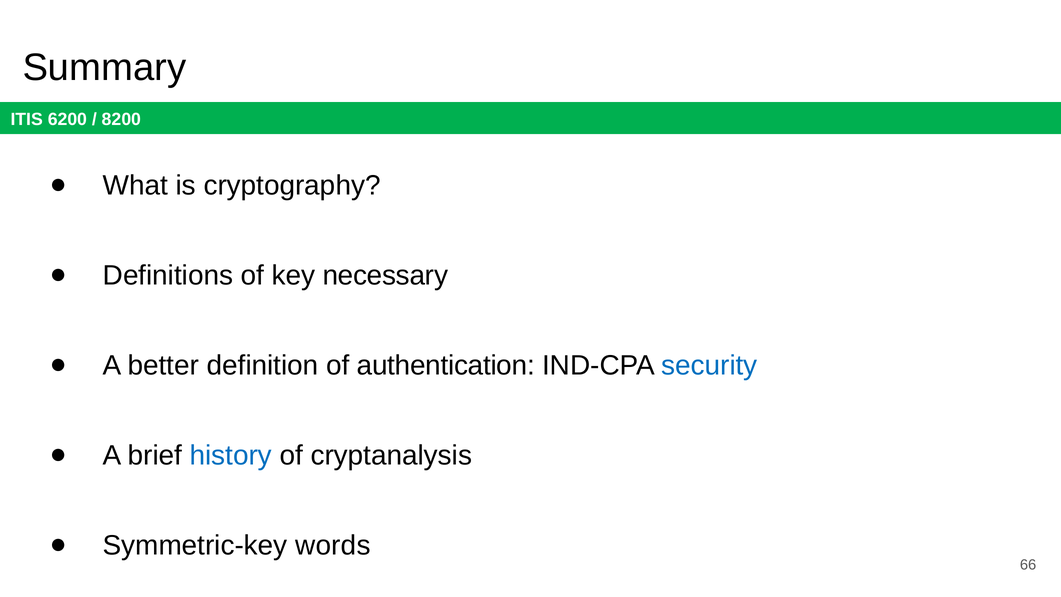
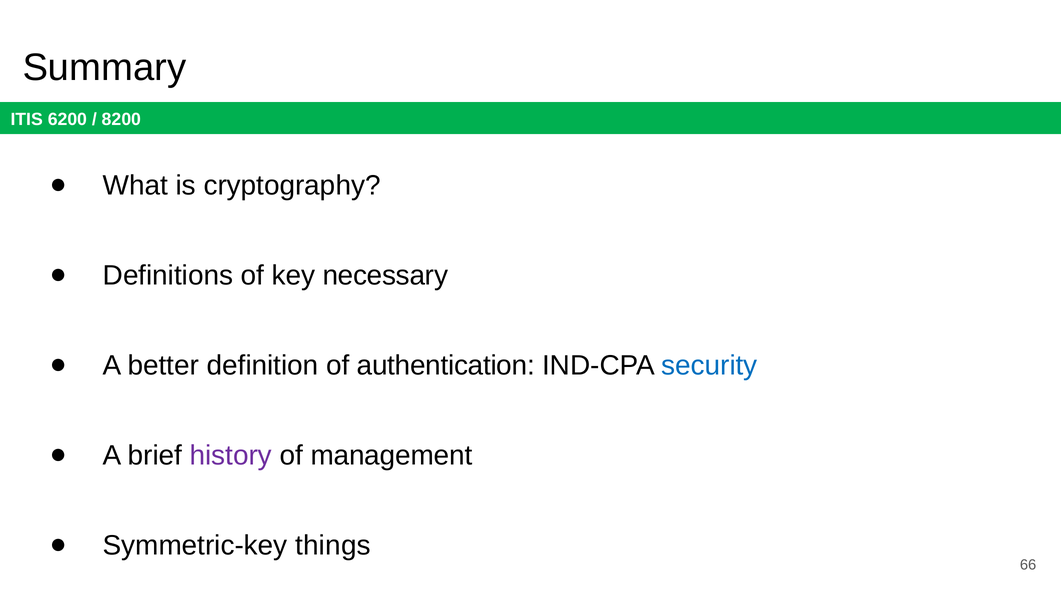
history colour: blue -> purple (231, 455)
cryptanalysis: cryptanalysis -> management (391, 455)
words: words -> things (333, 545)
